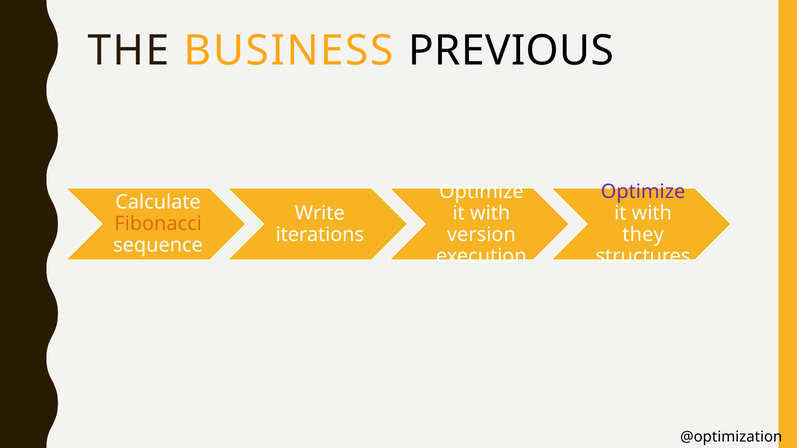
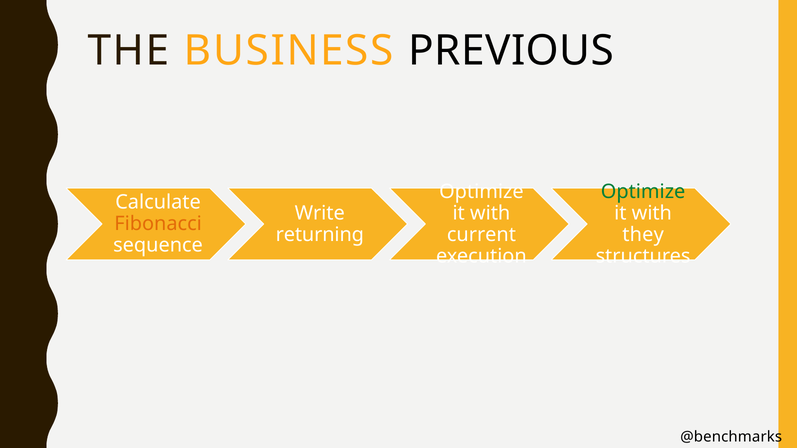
Optimize colour: purple -> green (643, 192)
iterations: iterations -> returning (320, 235)
version: version -> current (481, 235)
@optimization: @optimization -> @benchmarks (731, 437)
